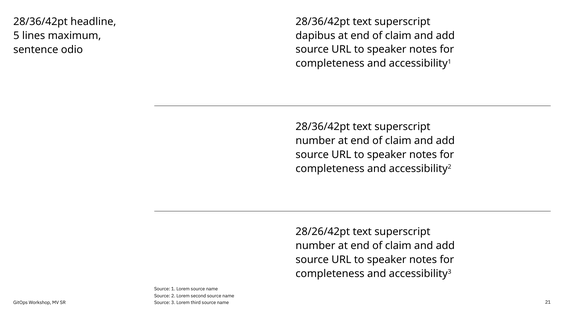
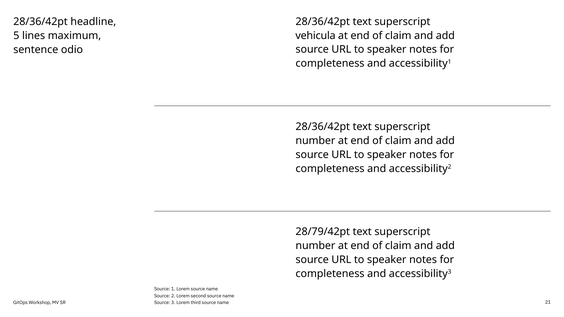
dapibus: dapibus -> vehicula (316, 36)
28/26/42pt: 28/26/42pt -> 28/79/42pt (323, 232)
